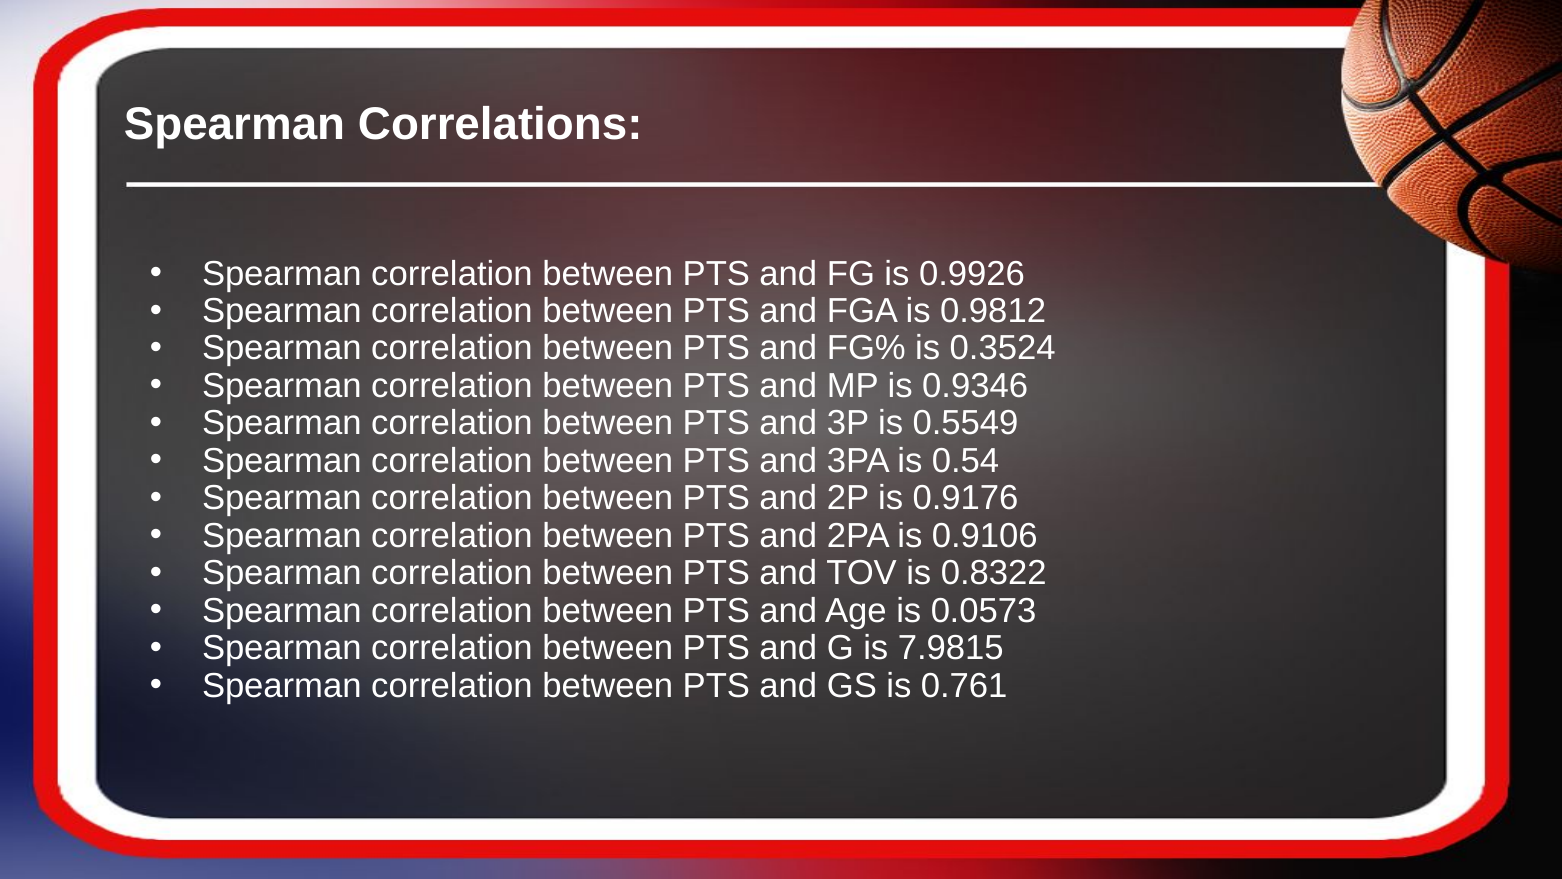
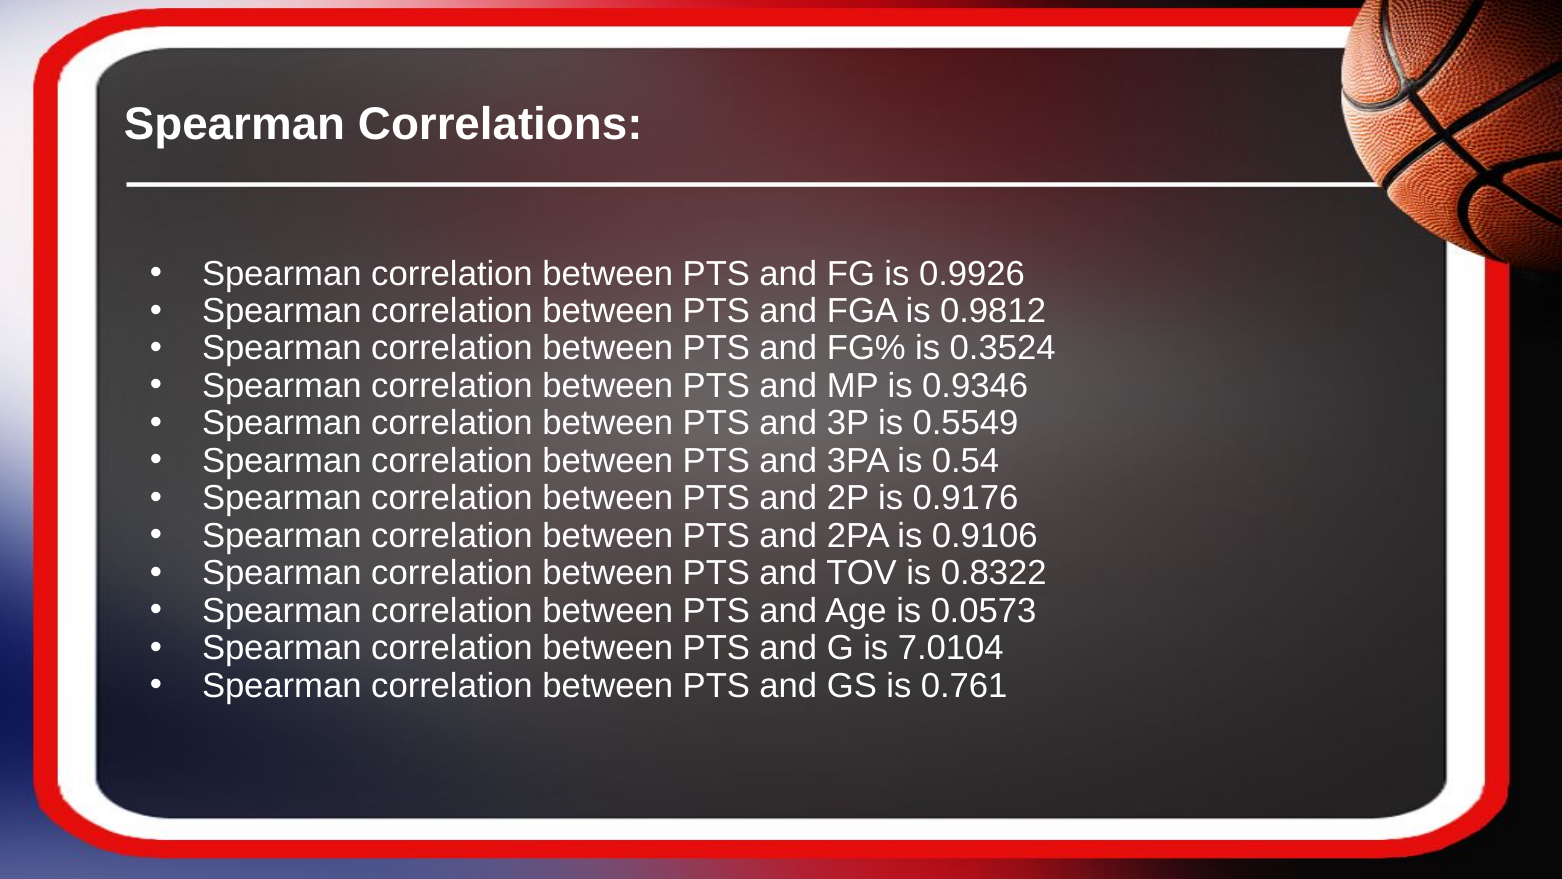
7.9815: 7.9815 -> 7.0104 (951, 648)
